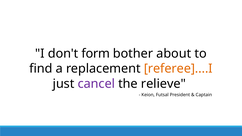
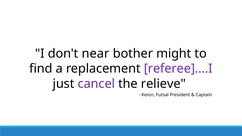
form: form -> near (96, 54)
about: about -> might (174, 54)
referee]....I colour: orange -> purple (178, 69)
